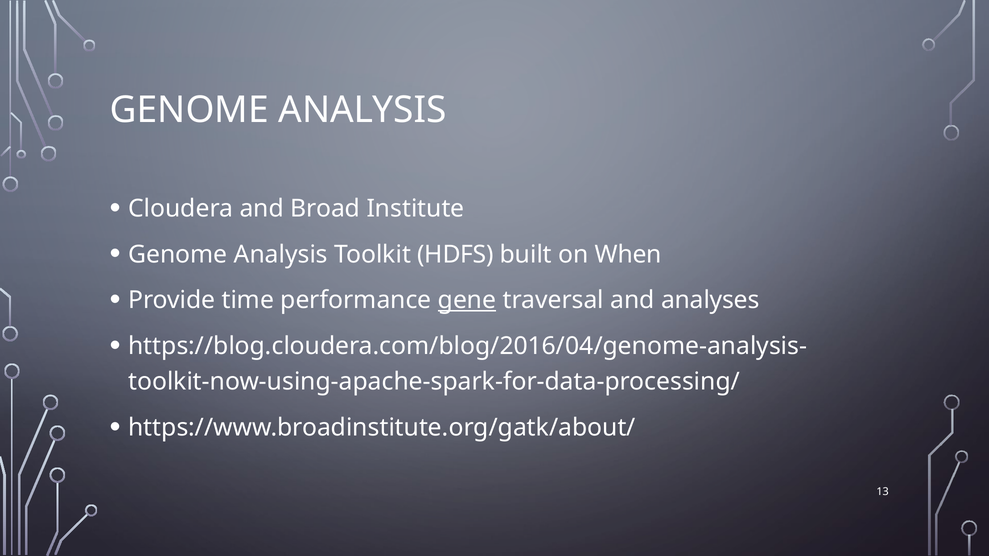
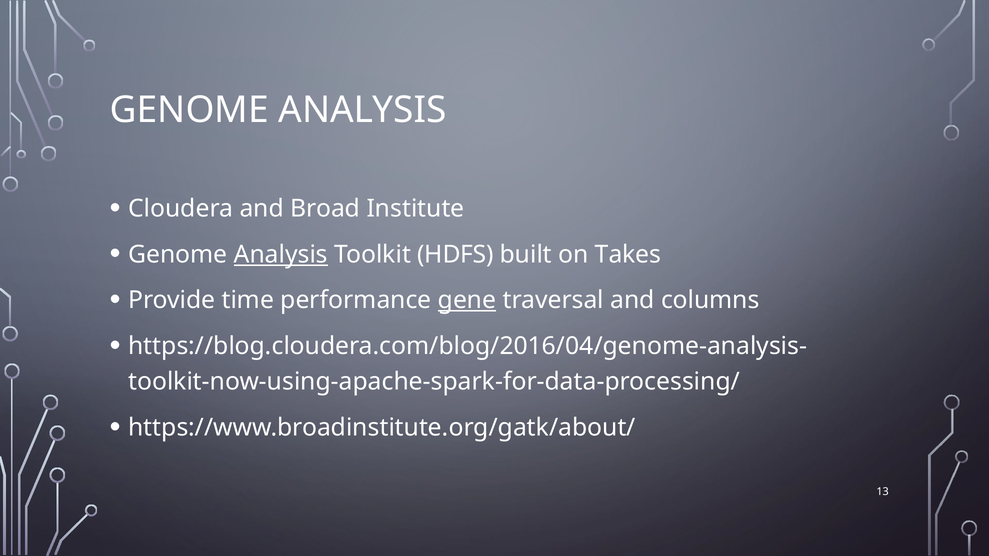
Analysis underline: none -> present (281, 255)
When: When -> Takes (628, 255)
analyses: analyses -> columns (710, 301)
